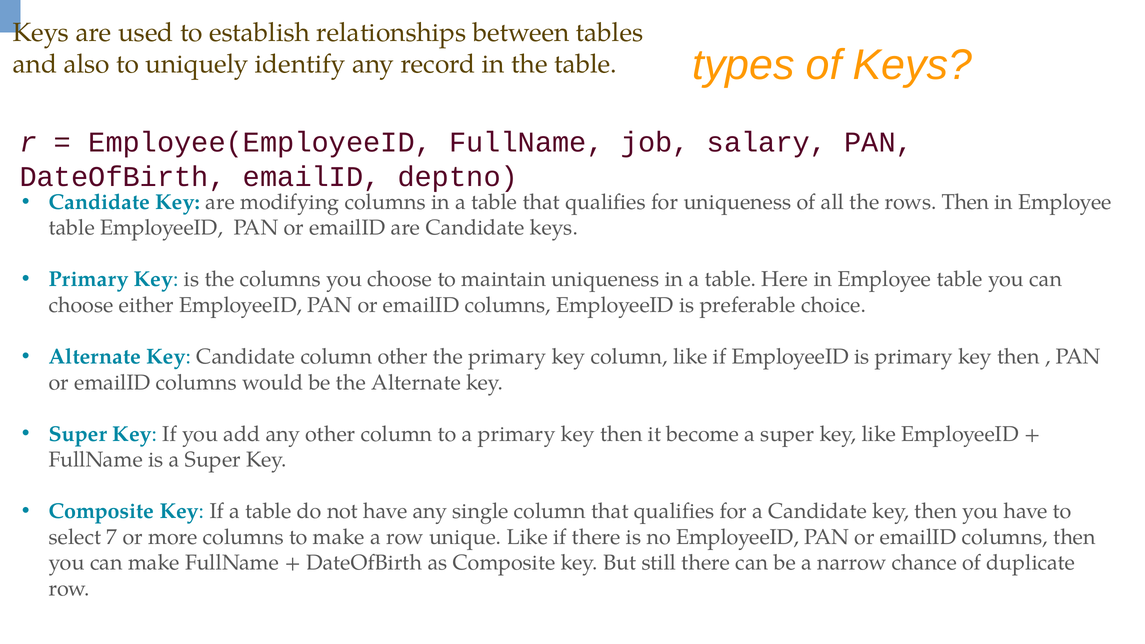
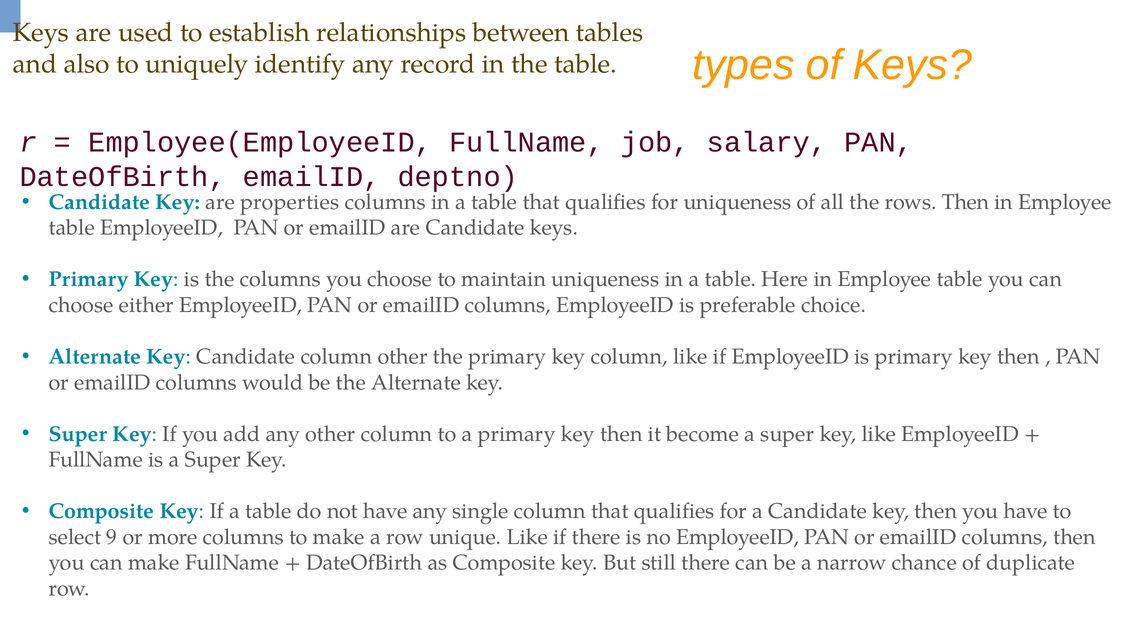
modifying: modifying -> properties (290, 202)
7: 7 -> 9 (112, 537)
